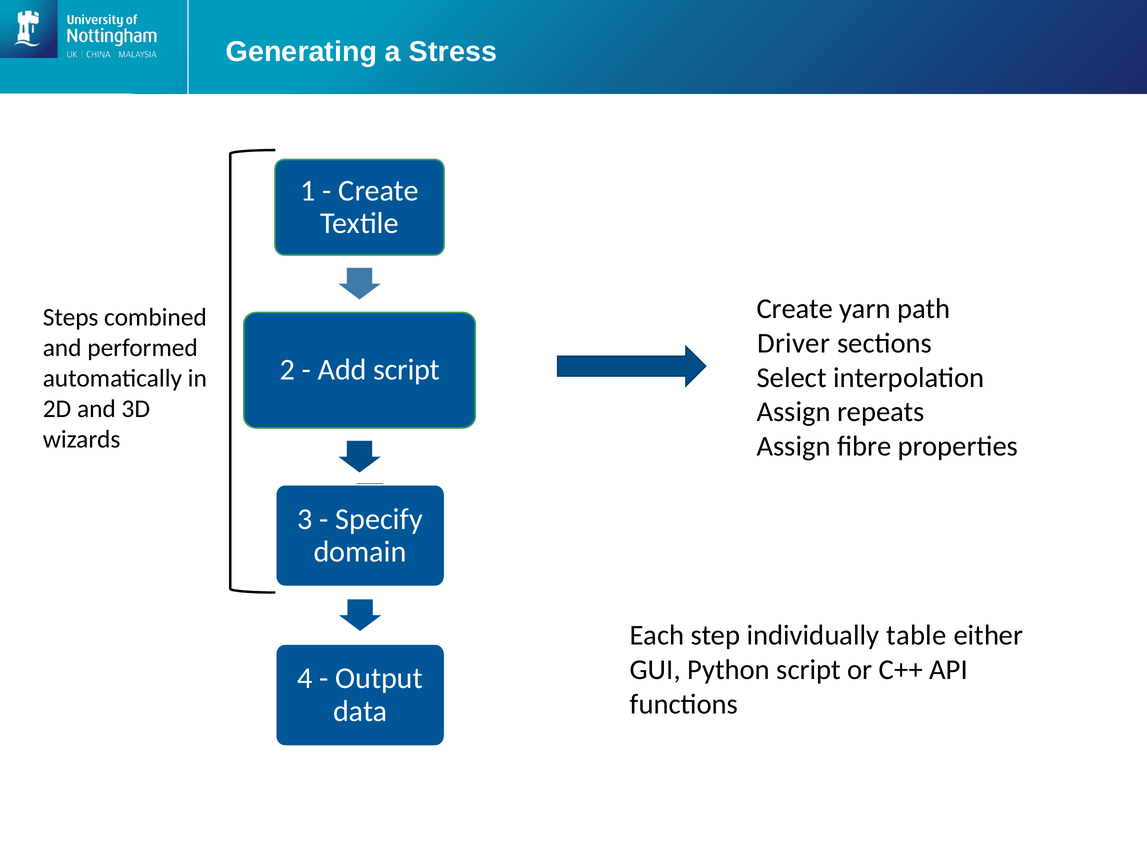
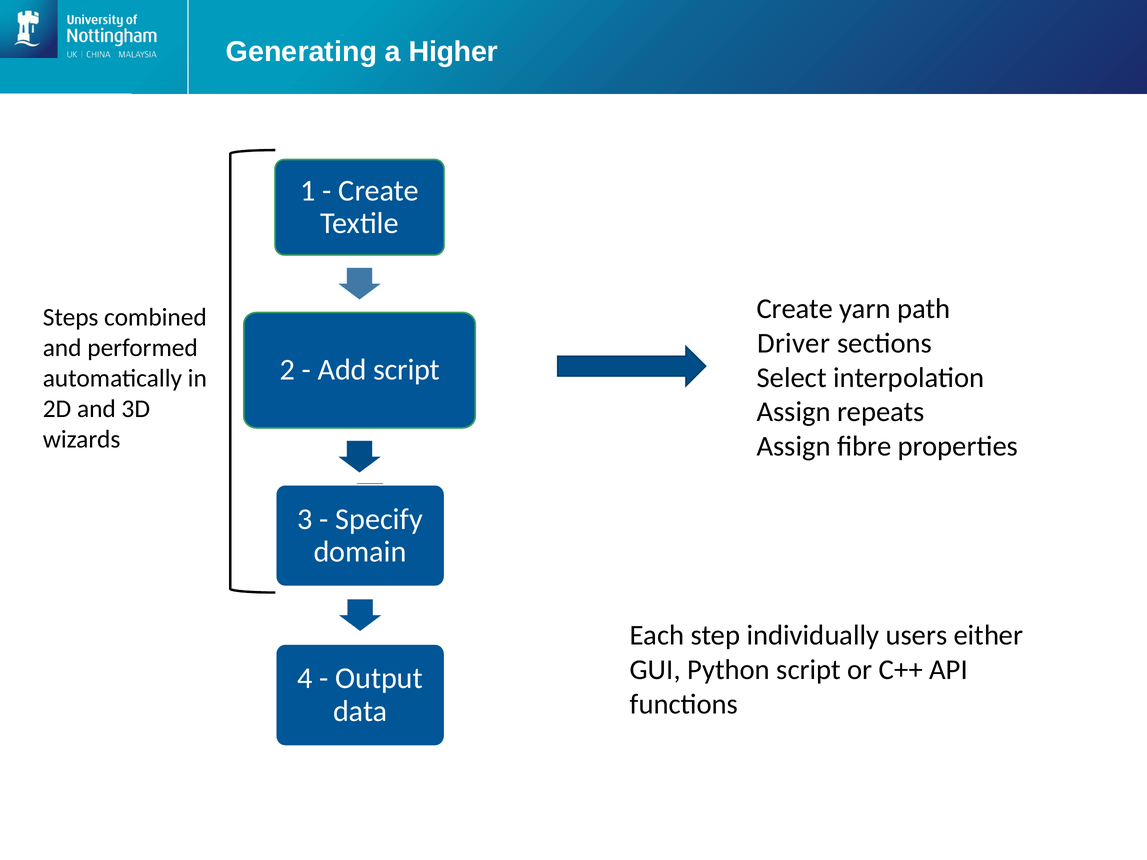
Stress: Stress -> Higher (453, 52)
table: table -> users (917, 636)
